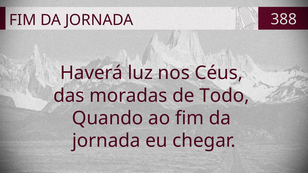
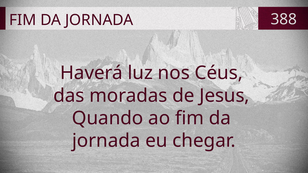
Todo: Todo -> Jesus (224, 96)
